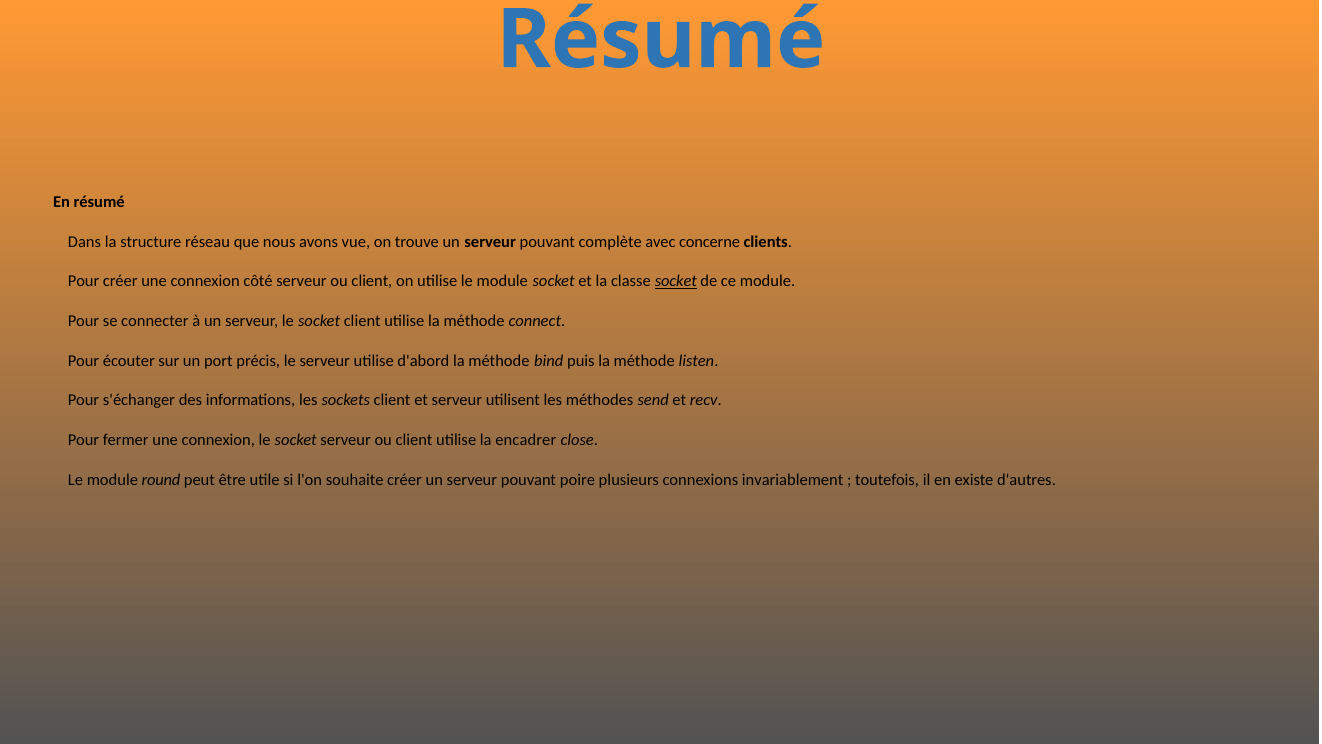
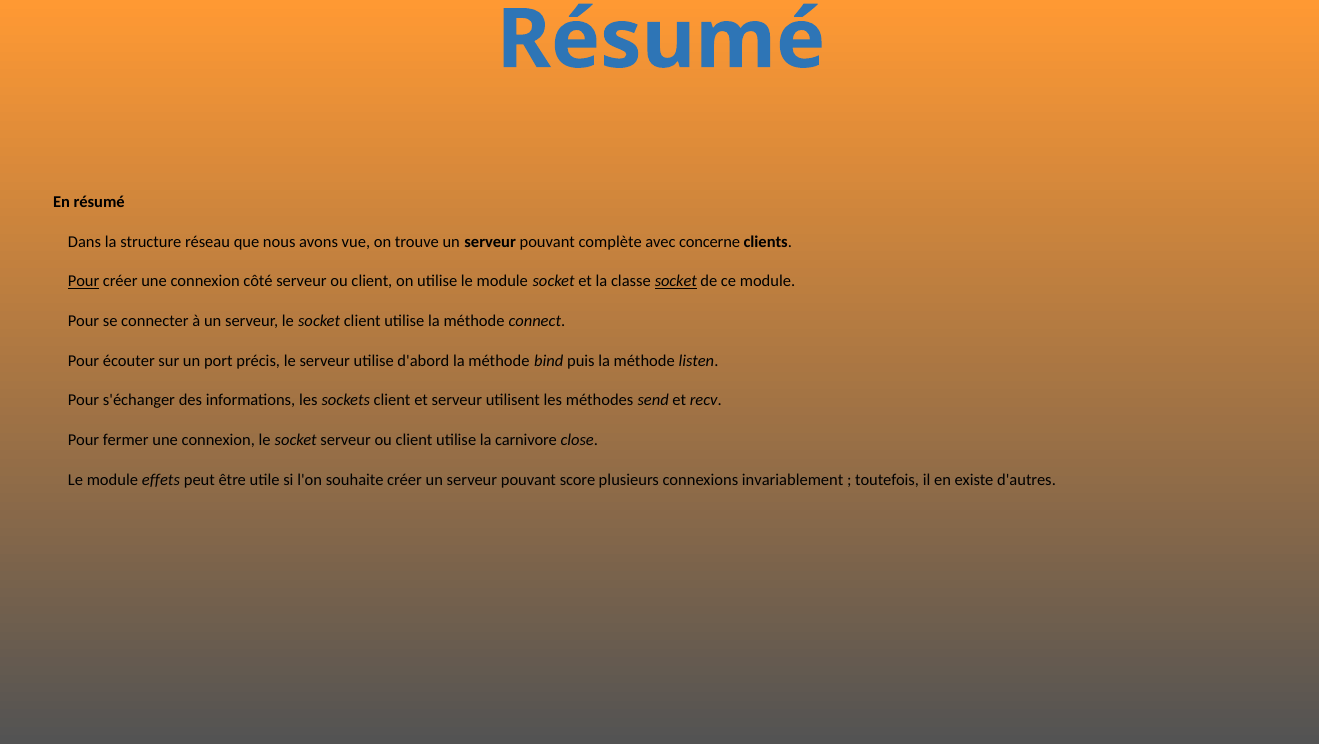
Pour underline: none -> present (84, 281)
encadrer: encadrer -> carnivore (526, 440)
round: round -> effets (161, 479)
poire: poire -> score (578, 479)
